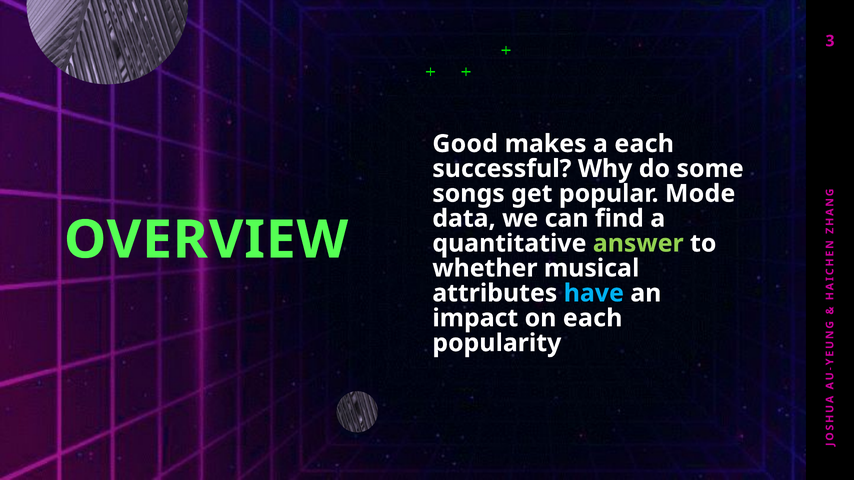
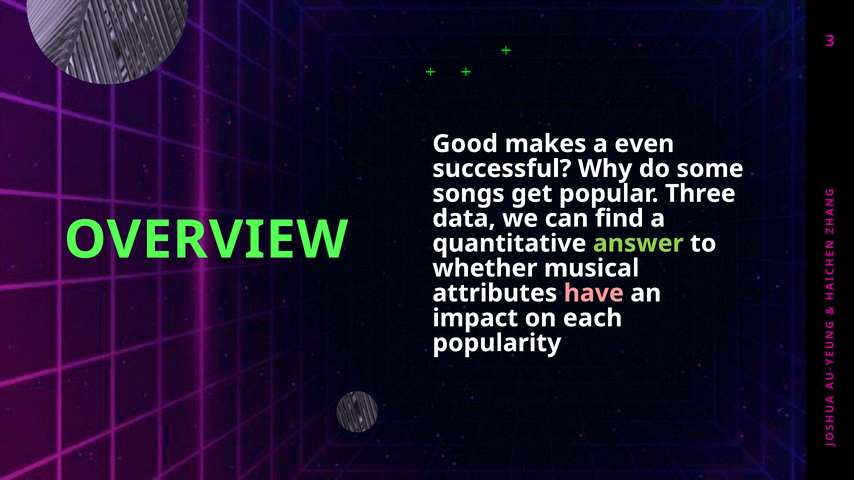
a each: each -> even (644, 144)
Mode: Mode -> Three (700, 194)
have colour: light blue -> pink (594, 293)
